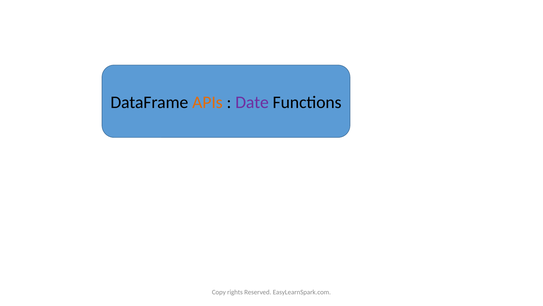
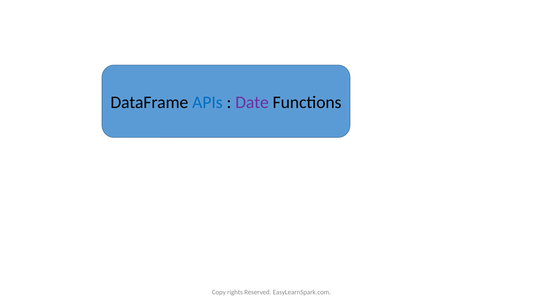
APIs colour: orange -> blue (207, 102)
